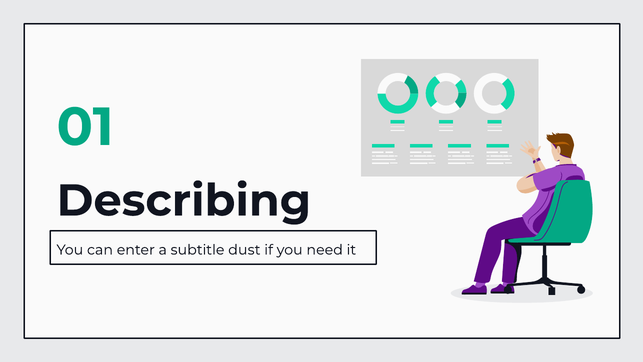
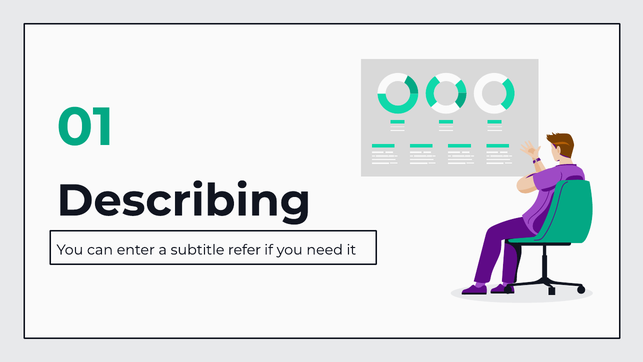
dust: dust -> refer (244, 250)
